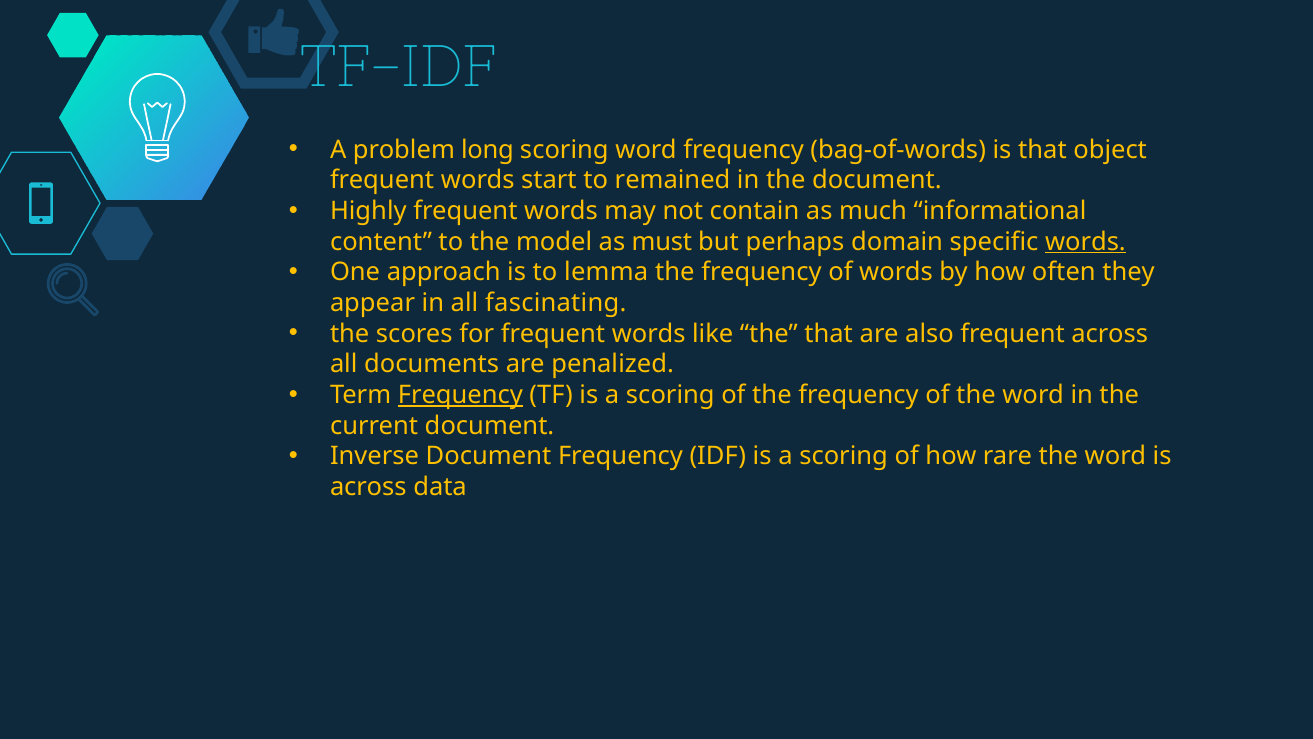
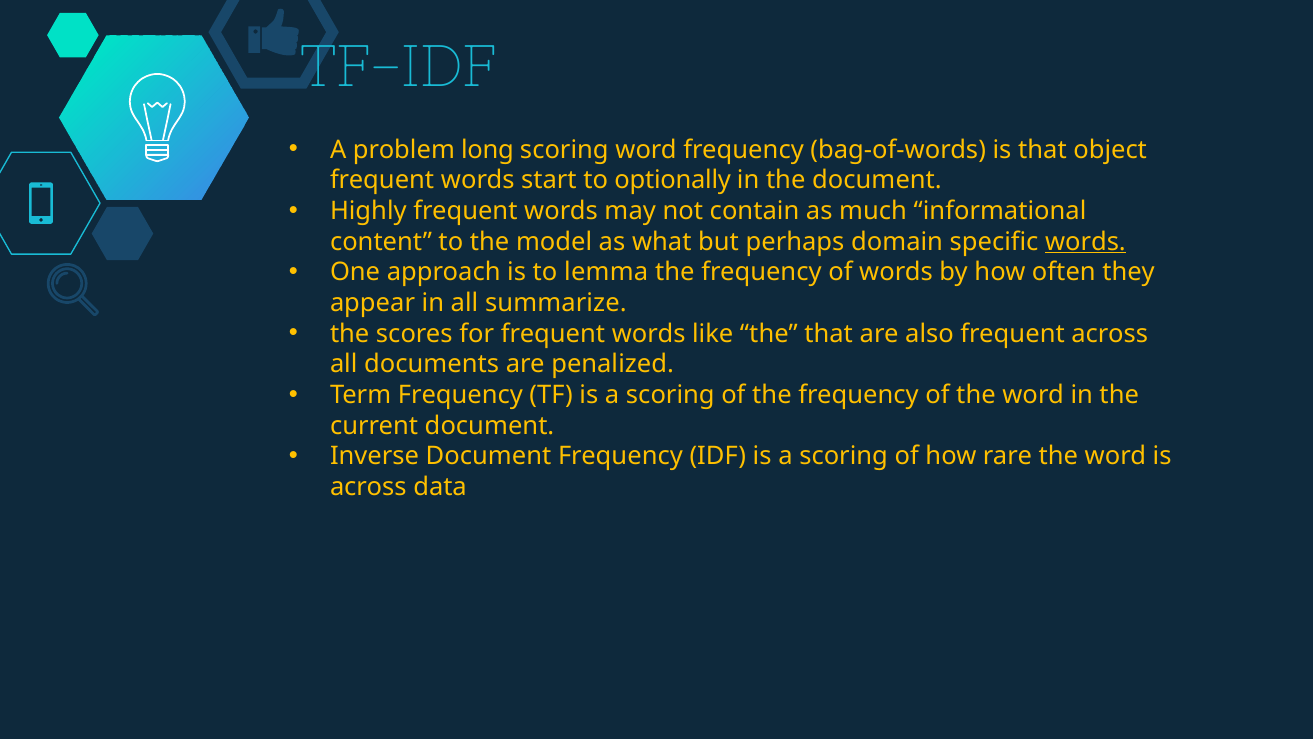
remained: remained -> optionally (673, 180)
must: must -> what (662, 242)
fascinating: fascinating -> summarize (556, 303)
Frequency underline: present -> none (460, 395)
